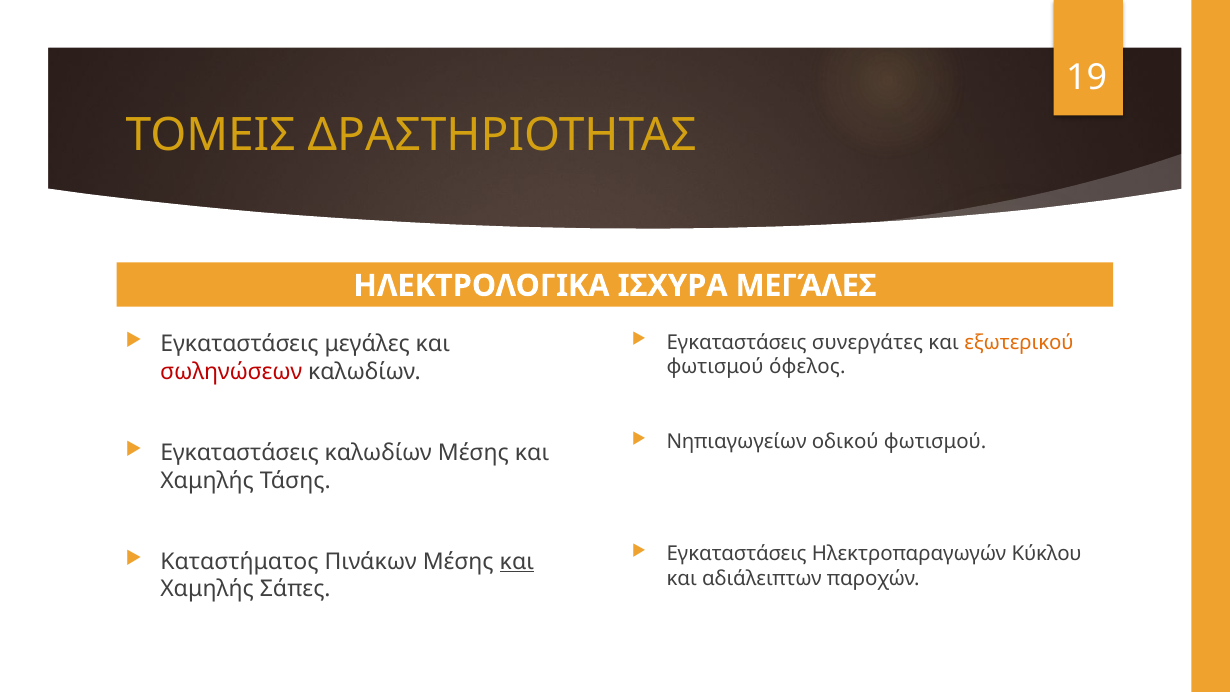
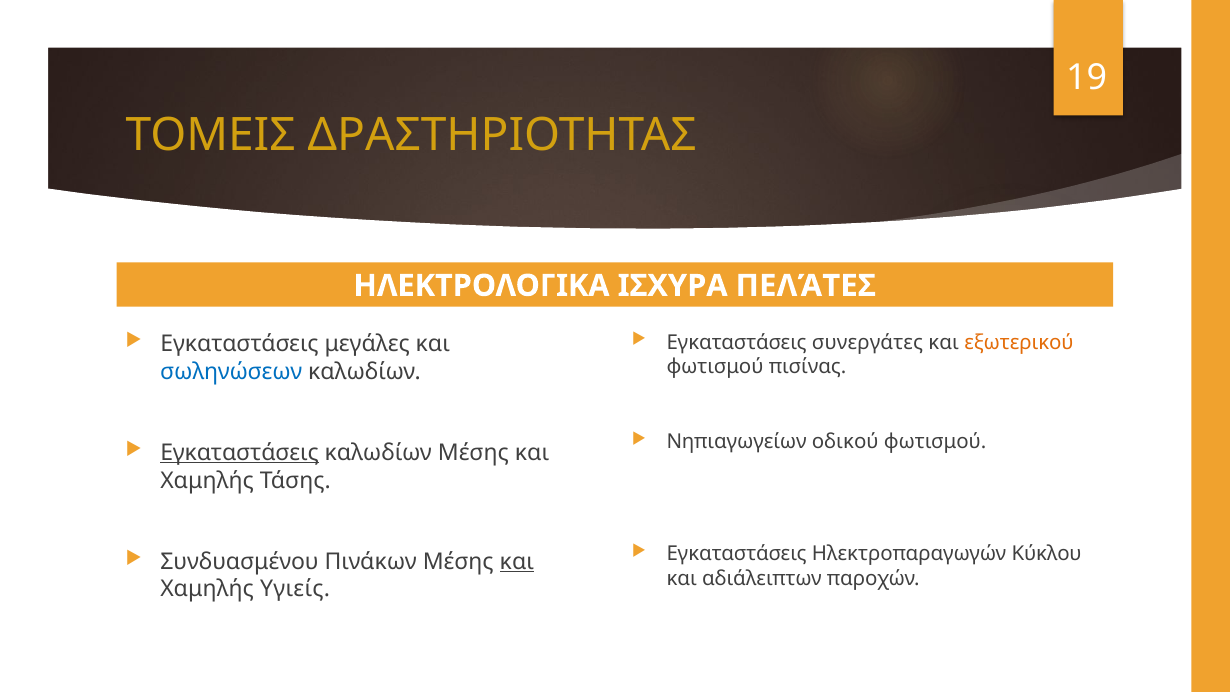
ΙΣΧΥΡΑ ΜΕΓΆΛΕΣ: ΜΕΓΆΛΕΣ -> ΠΕΛΆΤΕΣ (806, 286)
όφελος: όφελος -> πισίνας (808, 367)
σωληνώσεων colour: red -> blue (231, 372)
Εγκαταστάσεις underline: none -> present (240, 453)
Καταστήματος: Καταστήματος -> Συνδυασμένου (240, 561)
Σάπες: Σάπες -> Υγιείς (295, 589)
